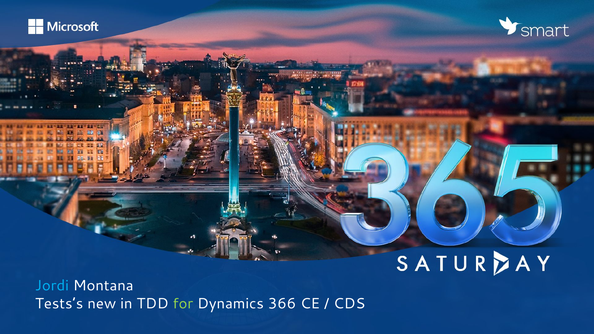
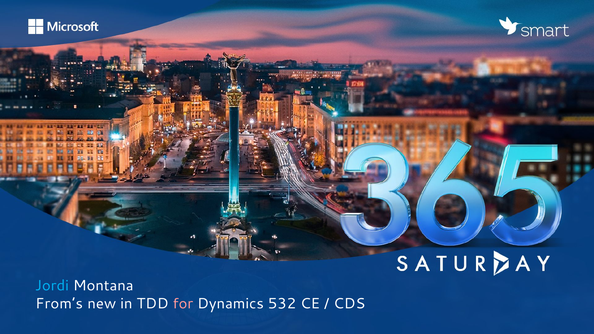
Tests’s: Tests’s -> From’s (59, 304)
for colour: light green -> pink (183, 304)
366: 366 -> 532 (282, 304)
